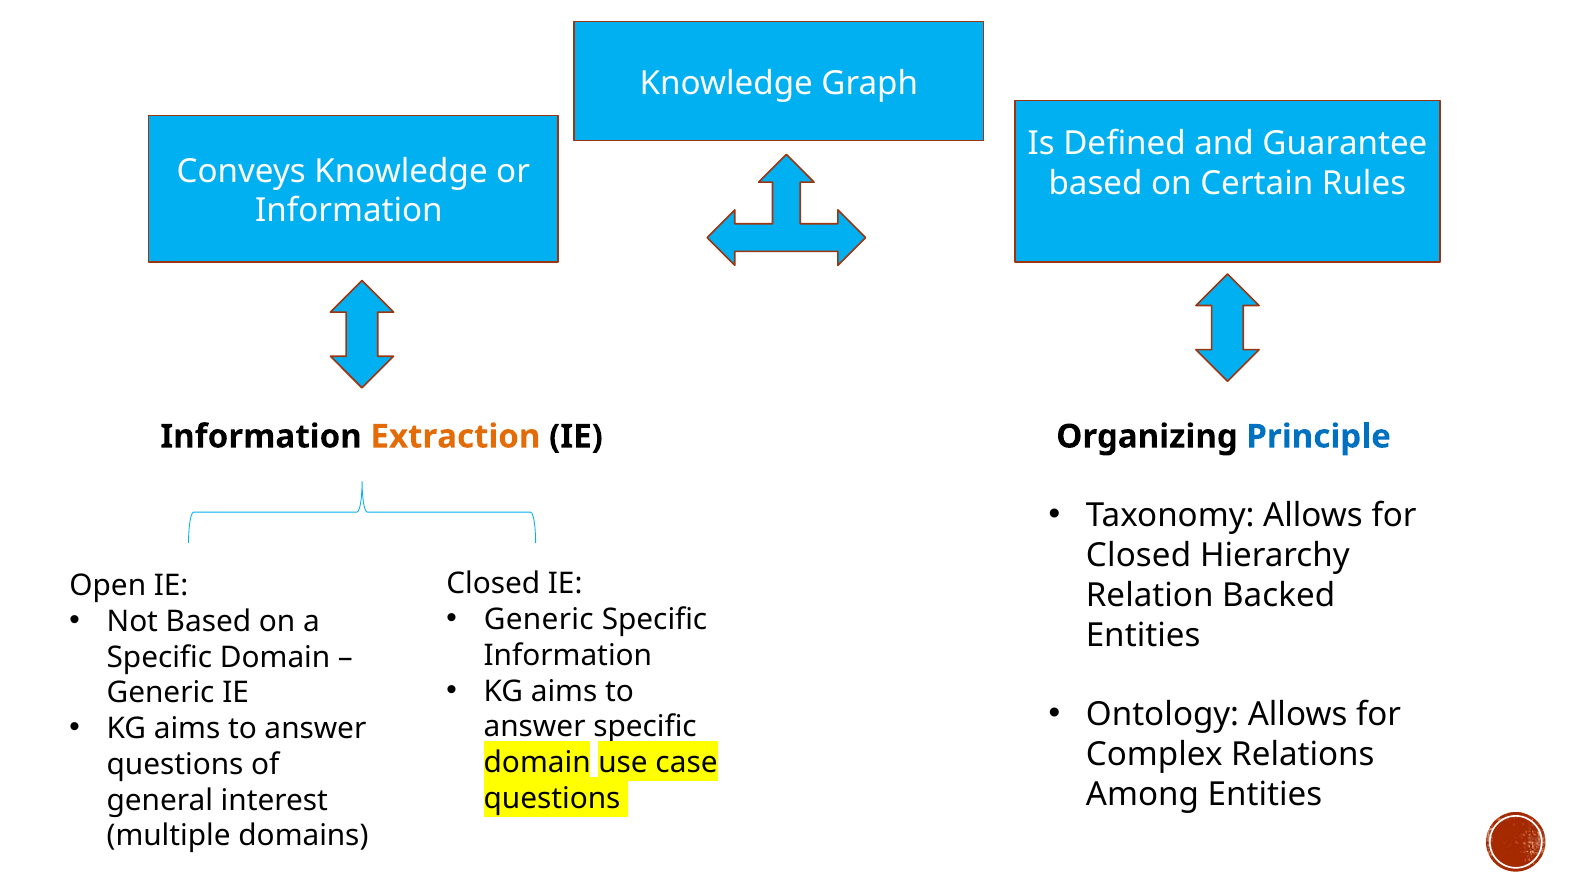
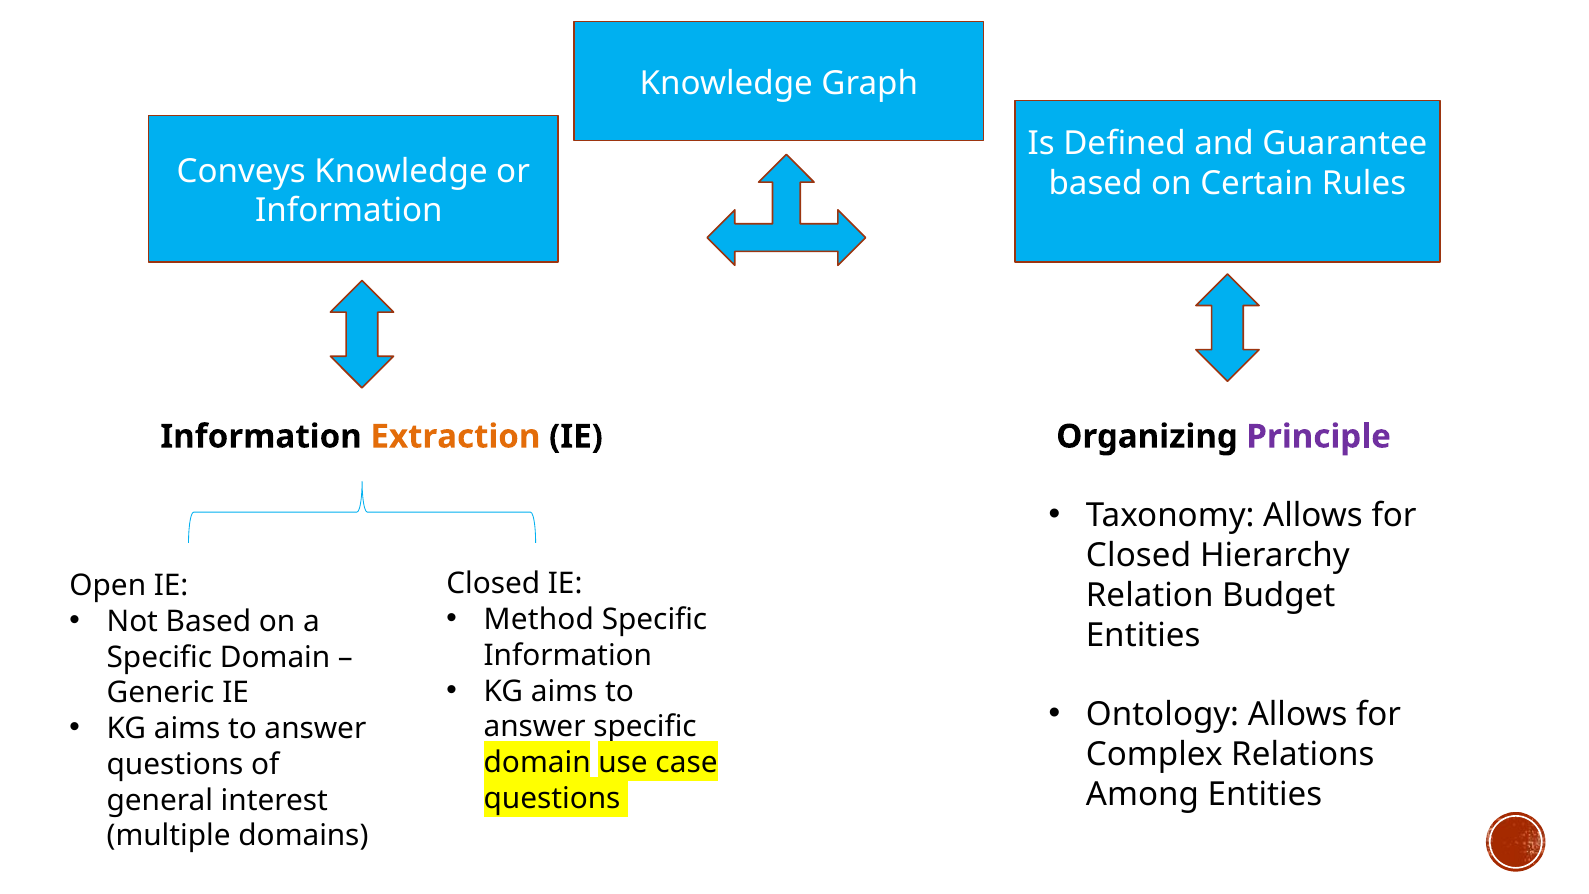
Principle colour: blue -> purple (1319, 436)
Backed: Backed -> Budget (1279, 595)
Generic: Generic -> Method (539, 620)
